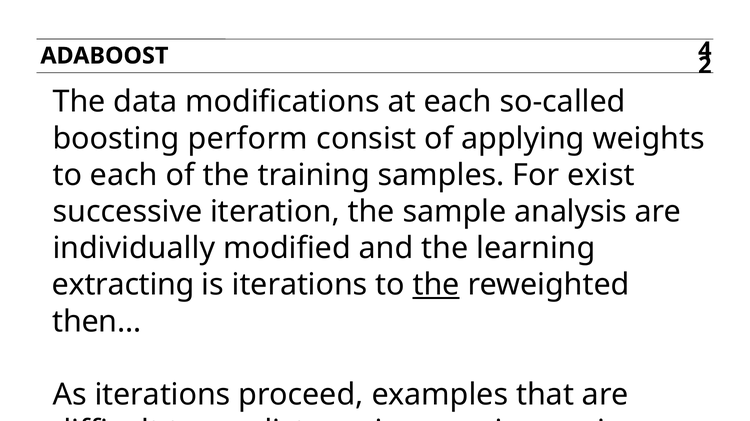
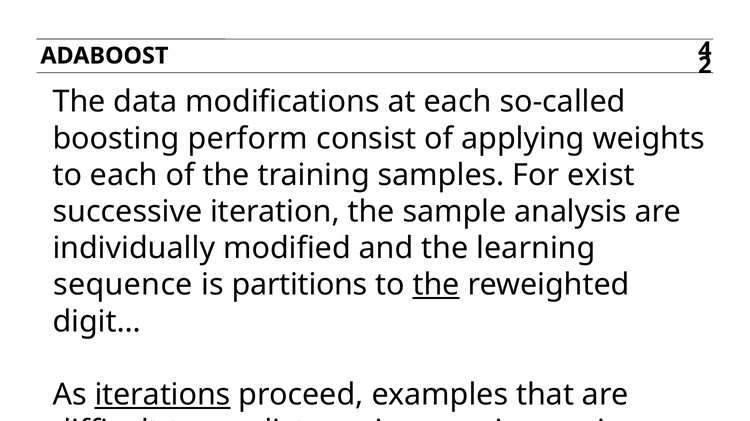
extracting: extracting -> sequence (123, 285)
is iterations: iterations -> partitions (300, 285)
then…: then… -> digit… (97, 322)
iterations underline: none -> present (163, 395)
